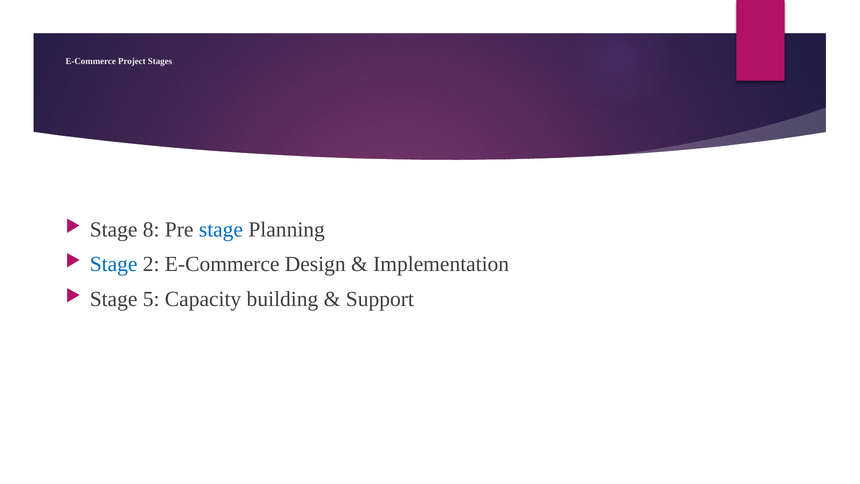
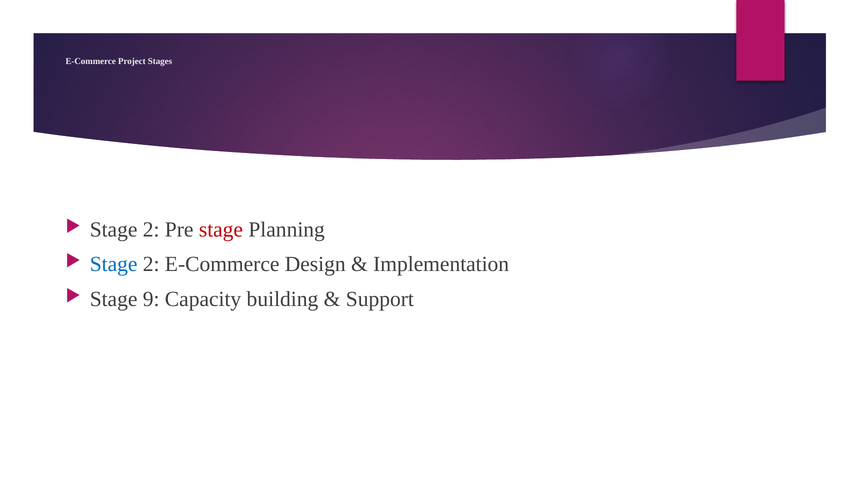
8: 8 -> 2 (151, 229)
stage colour: blue -> red (221, 229)
5: 5 -> 9 (151, 299)
